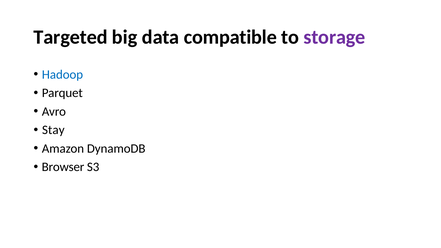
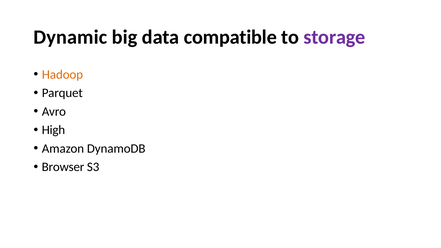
Targeted: Targeted -> Dynamic (70, 37)
Hadoop colour: blue -> orange (62, 75)
Stay: Stay -> High (53, 130)
